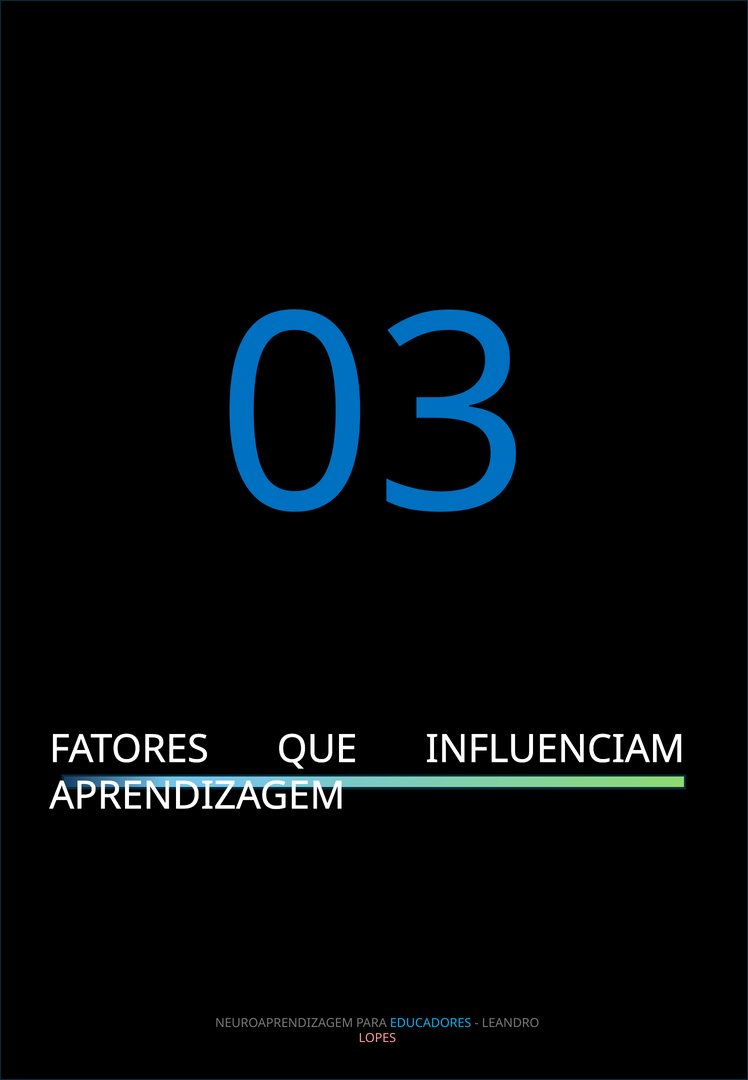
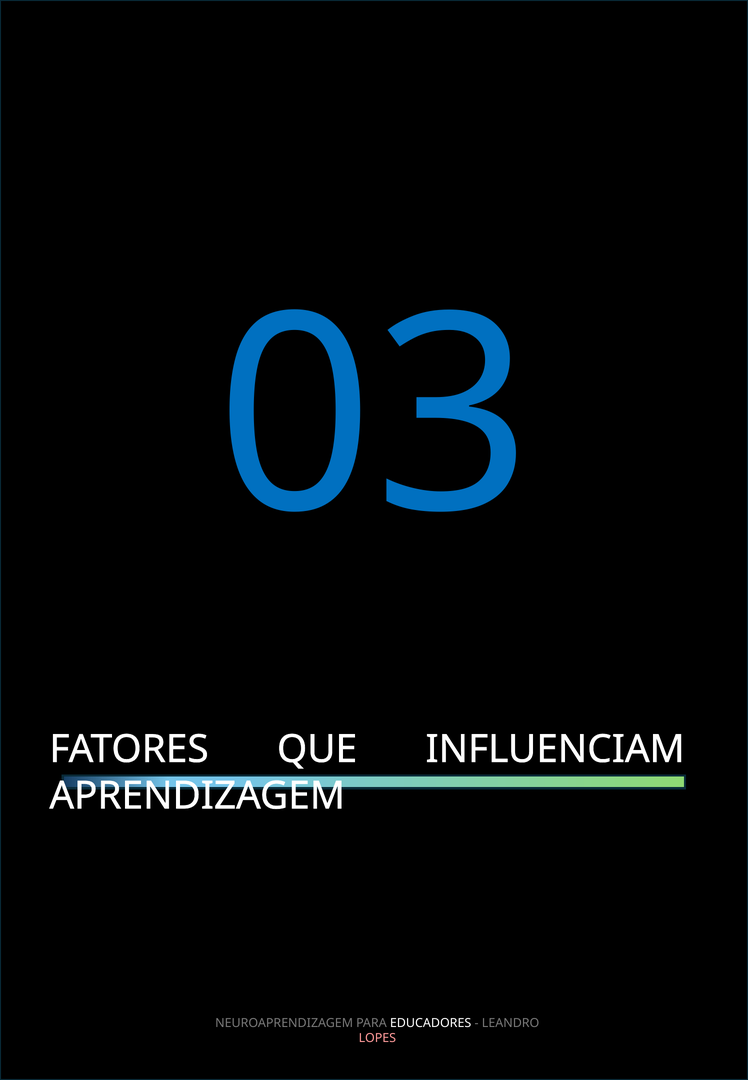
EDUCADORES colour: light blue -> white (431, 1024)
